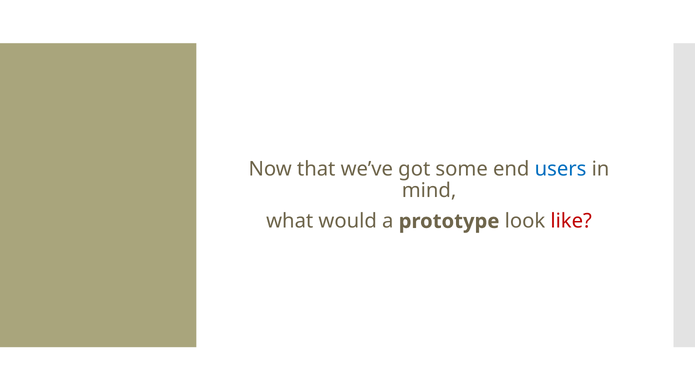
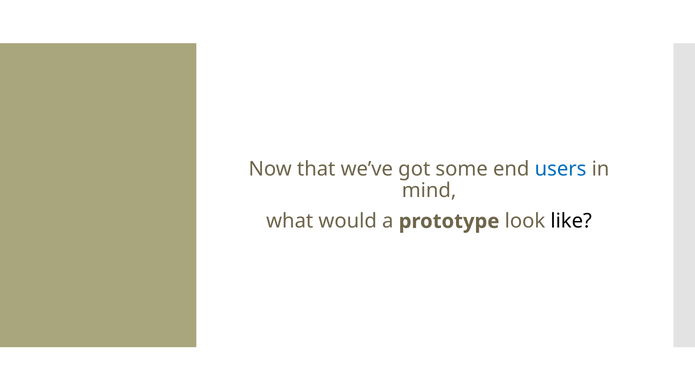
like colour: red -> black (571, 221)
